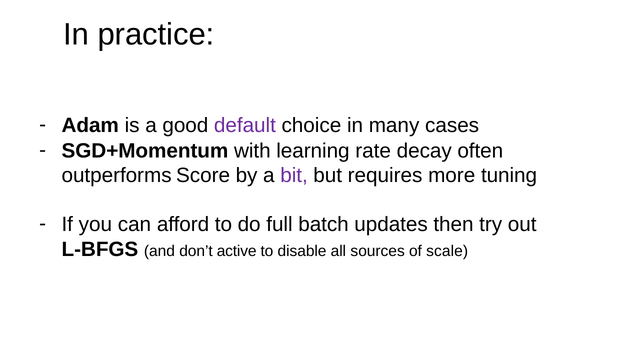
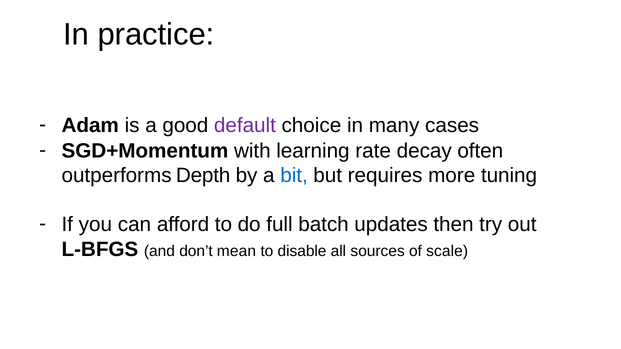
Score: Score -> Depth (203, 176)
bit colour: purple -> blue (294, 176)
active: active -> mean (236, 251)
